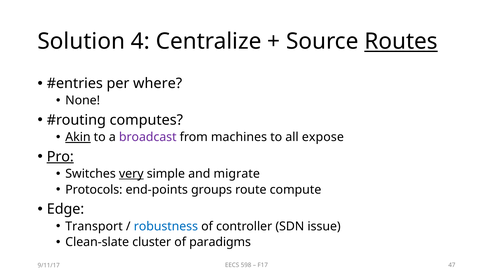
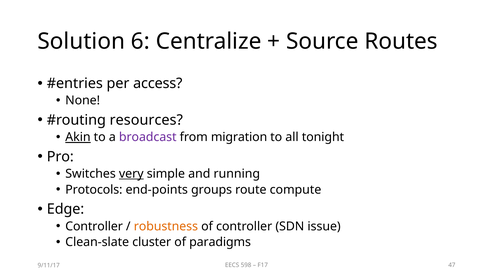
4: 4 -> 6 (140, 41)
Routes underline: present -> none (401, 41)
where: where -> access (158, 83)
computes: computes -> resources (146, 120)
machines: machines -> migration (239, 137)
expose: expose -> tonight (323, 137)
Pro underline: present -> none (60, 156)
migrate: migrate -> running (237, 173)
Transport: Transport -> Controller (94, 226)
robustness colour: blue -> orange (166, 226)
